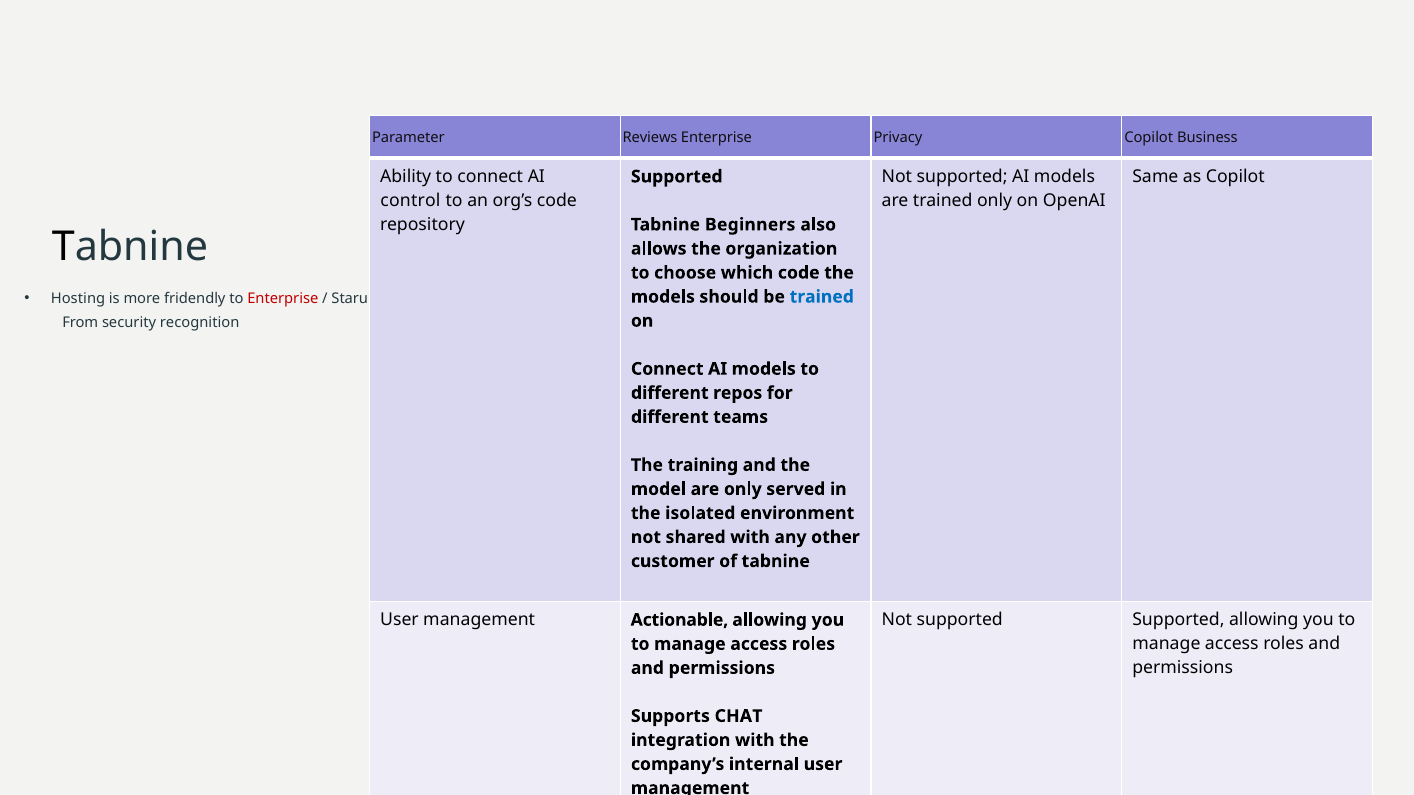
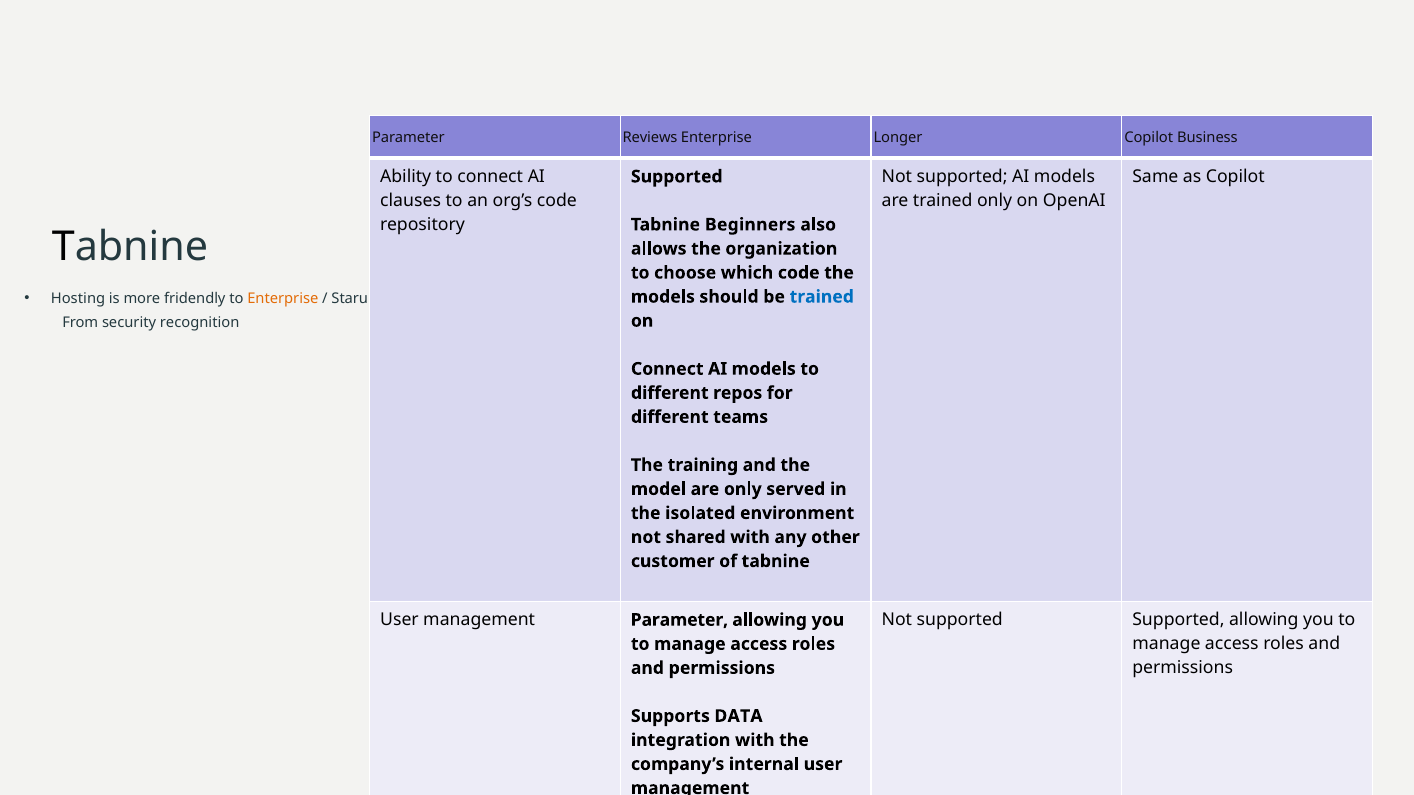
Privacy: Privacy -> Longer (898, 138)
control: control -> clauses (411, 201)
Enterprise colour: red -> orange (283, 298)
management Actionable: Actionable -> Parameter (679, 620)
CHAT: CHAT -> DATA (738, 716)
